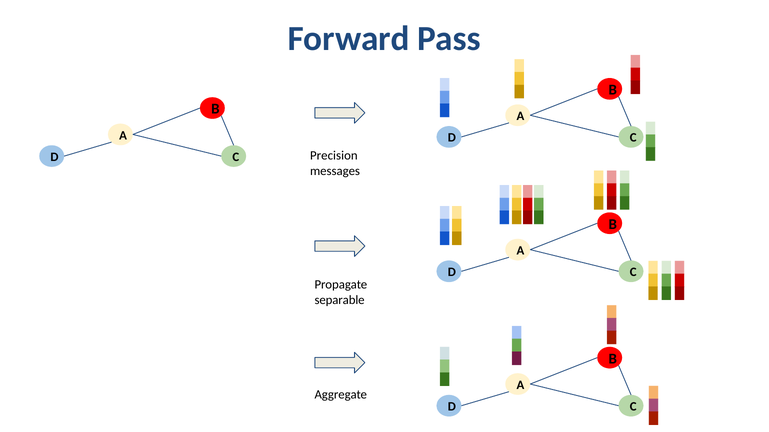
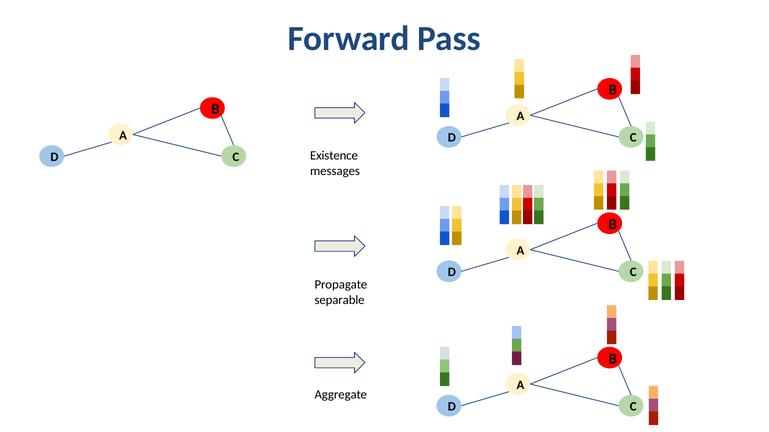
Precision: Precision -> Existence (334, 156)
